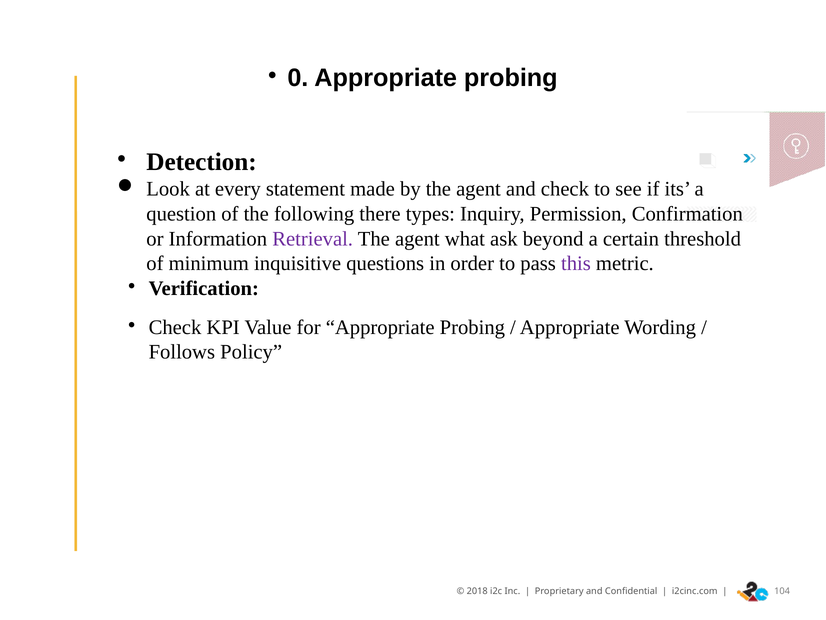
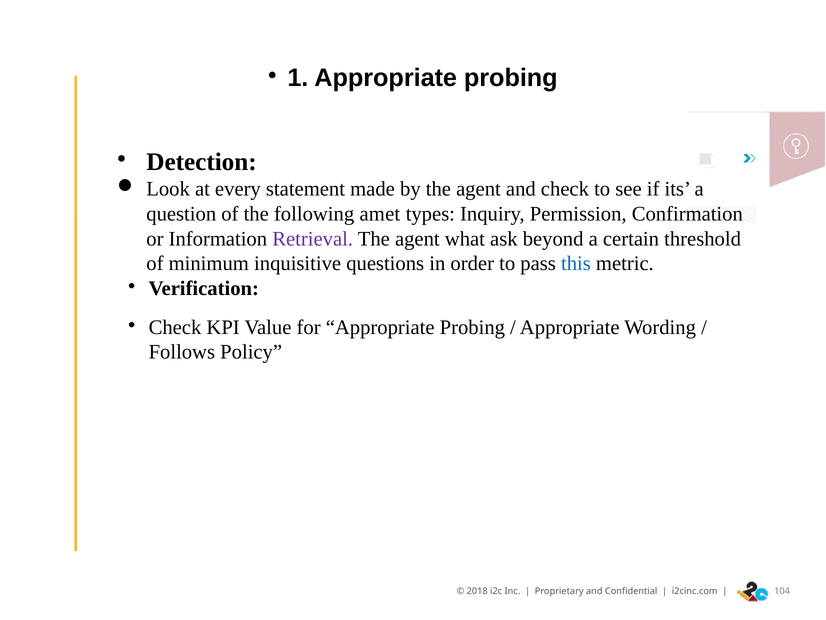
0: 0 -> 1 (298, 78)
there: there -> amet (380, 214)
this colour: purple -> blue (576, 263)
